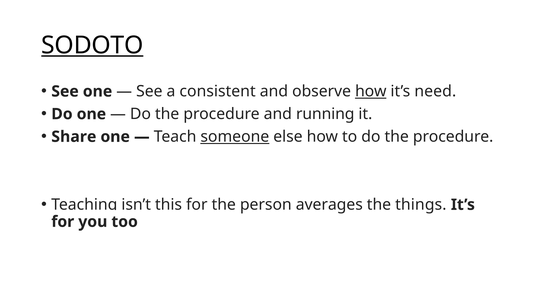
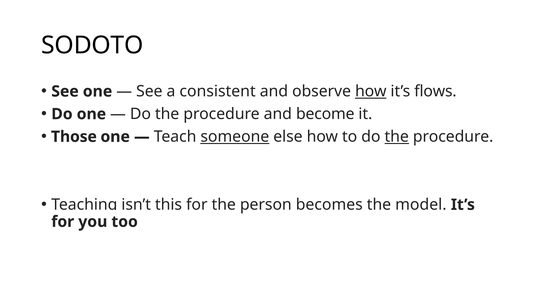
SODOTO underline: present -> none (92, 45)
need: need -> flows (435, 91)
running: running -> become (325, 114)
Share: Share -> Those (74, 137)
the underline: none -> present (397, 137)
averages: averages -> becomes (329, 205)
things: things -> model (421, 205)
